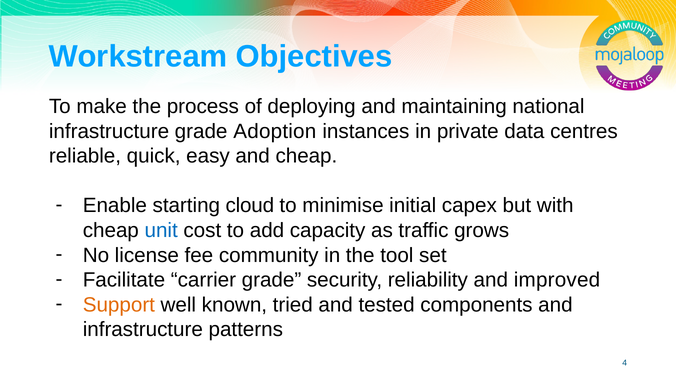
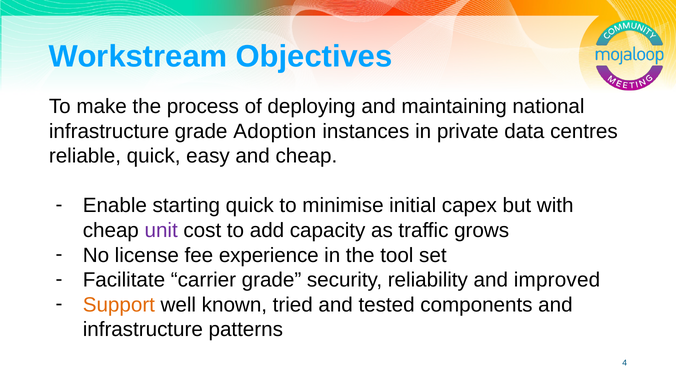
starting cloud: cloud -> quick (250, 206)
unit colour: blue -> purple (161, 231)
community: community -> experience (269, 255)
